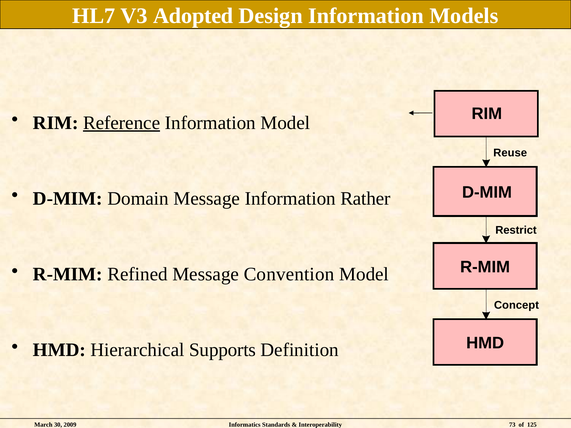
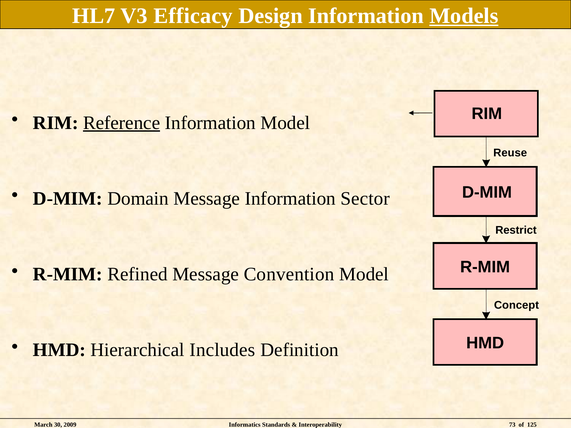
Adopted: Adopted -> Efficacy (193, 16)
Models underline: none -> present (464, 16)
Rather: Rather -> Sector (365, 199)
Supports: Supports -> Includes (222, 350)
